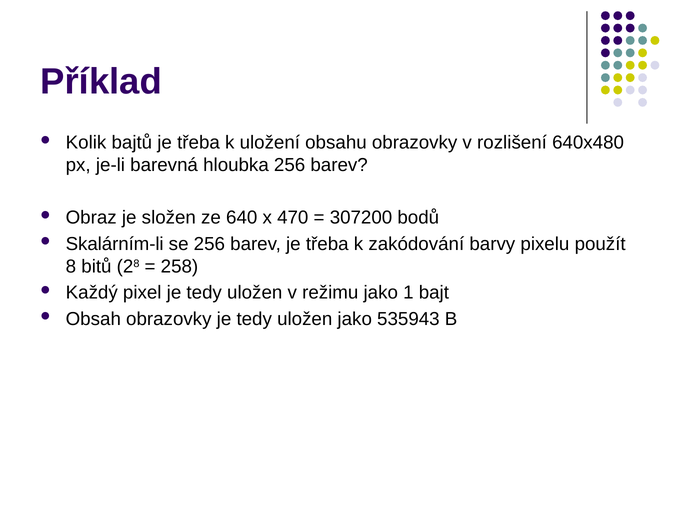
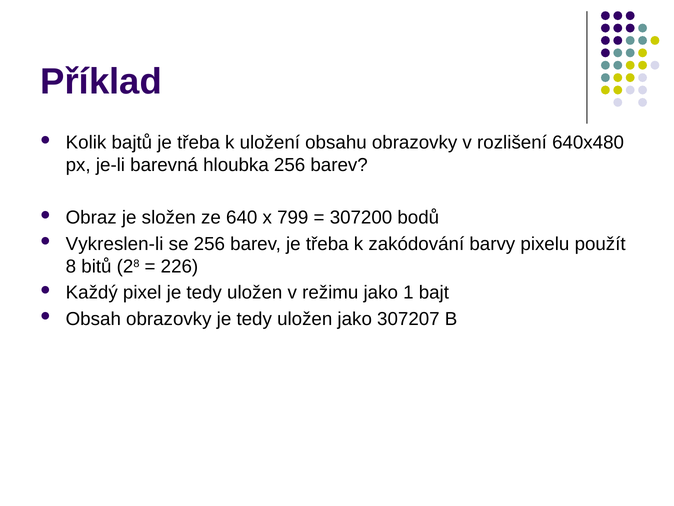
470: 470 -> 799 (293, 218)
Skalárním-li: Skalárním-li -> Vykreslen-li (115, 244)
258: 258 -> 226 (179, 266)
535943: 535943 -> 307207 (408, 319)
